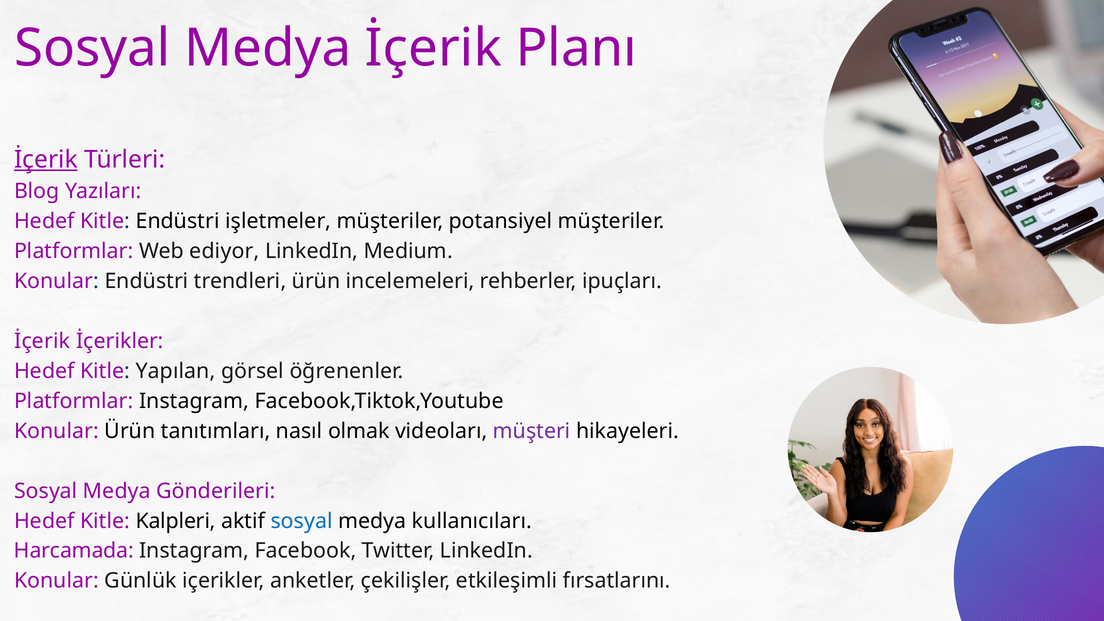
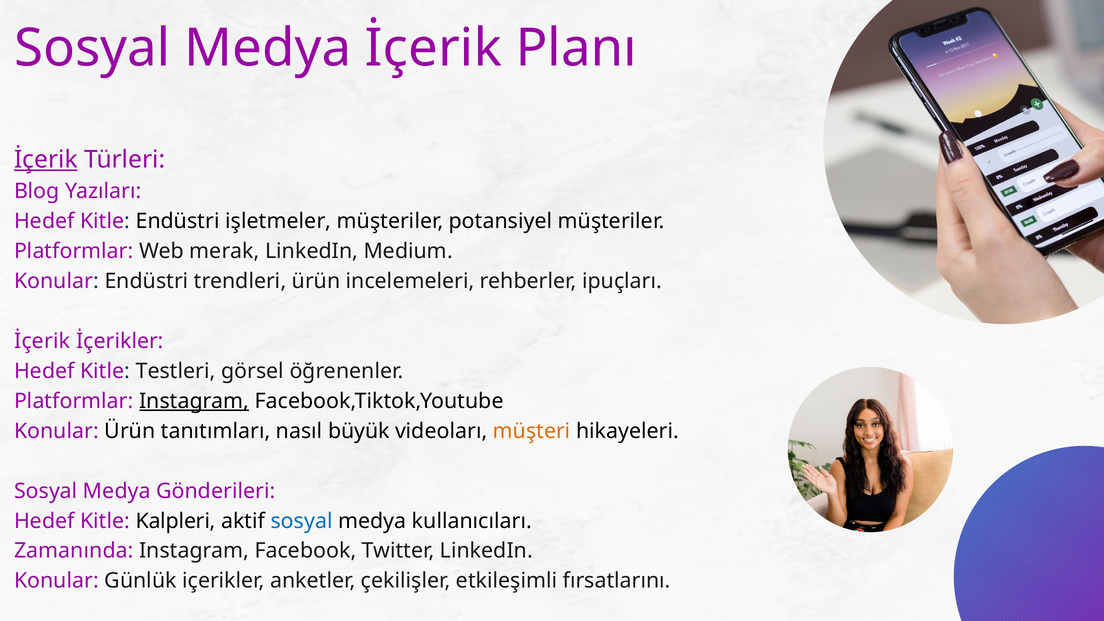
ediyor: ediyor -> merak (225, 251)
Yapılan: Yapılan -> Testleri (176, 371)
Instagram underline: none -> present (194, 401)
olmak: olmak -> büyük (359, 431)
müşteri colour: purple -> orange (532, 431)
Harcamada: Harcamada -> Zamanında (74, 551)
